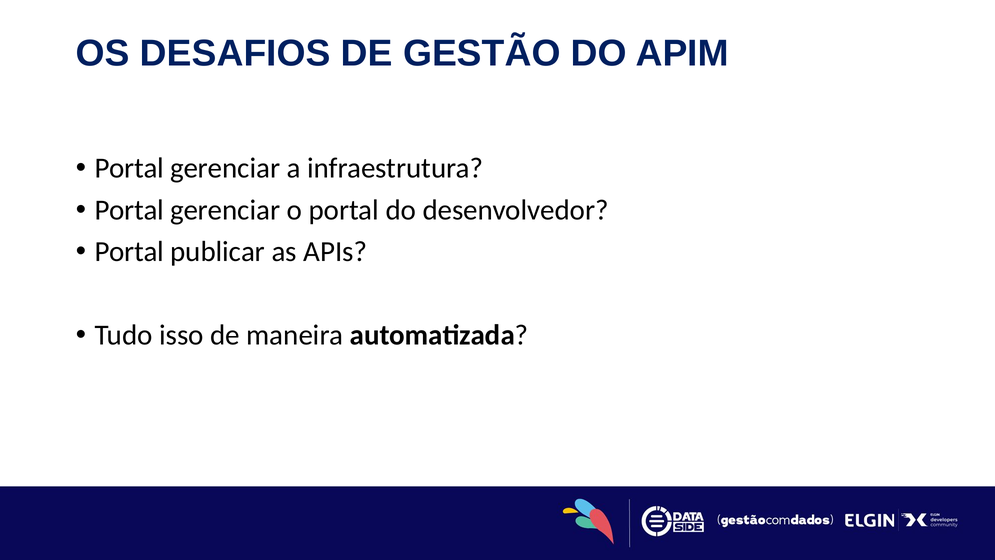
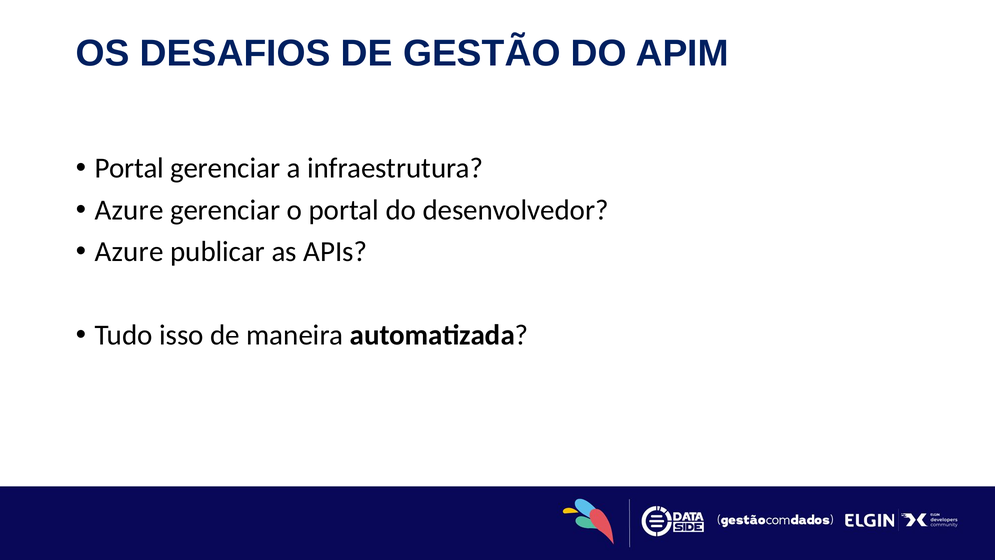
Portal: Portal -> Azure (129, 210)
Portal: Portal -> Azure (129, 252)
